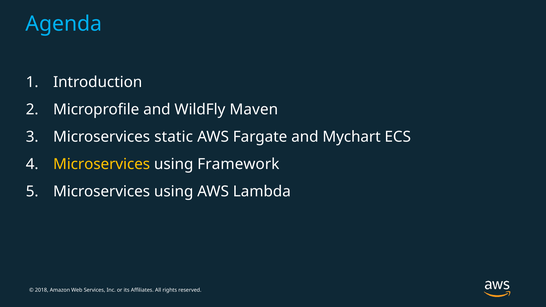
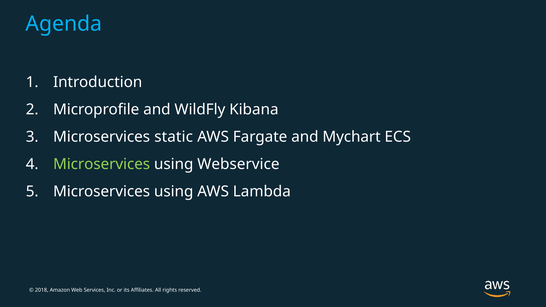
Maven: Maven -> Kibana (254, 110)
Microservices colour: yellow -> light green (102, 164)
Framework: Framework -> Webservice (238, 164)
